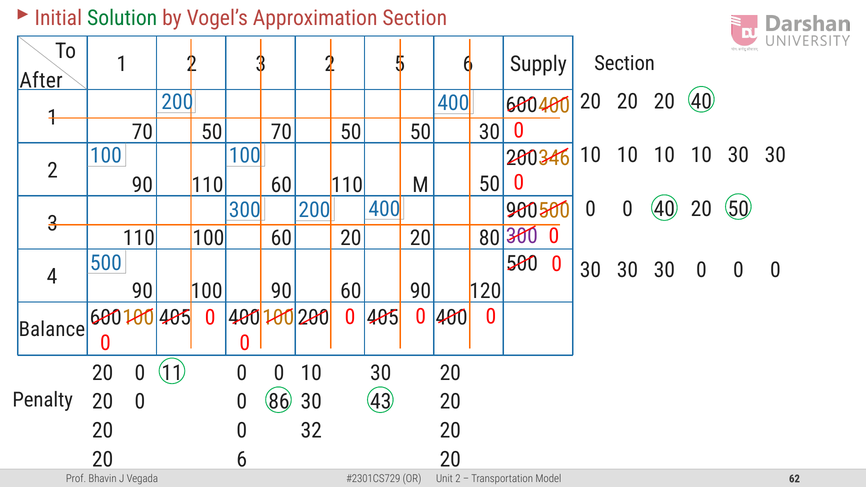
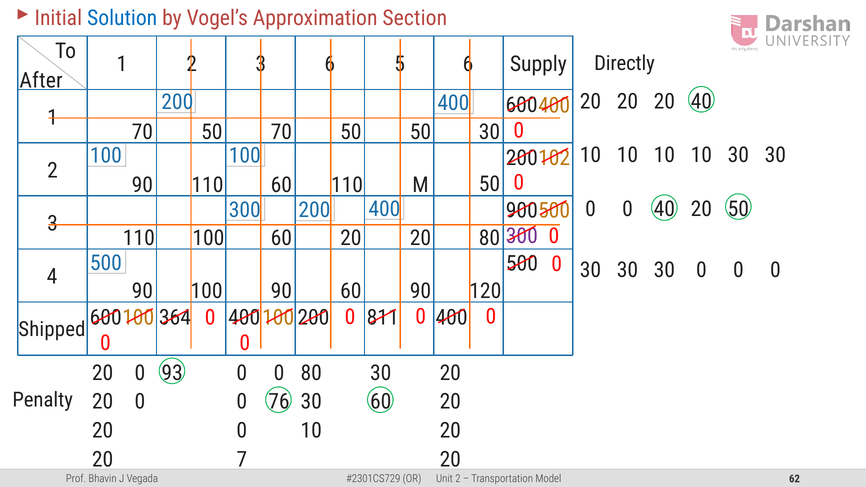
Solution colour: green -> blue (122, 18)
3 2: 2 -> 6 (330, 64)
Supply Section: Section -> Directly (624, 63)
346: 346 -> 102 (554, 158)
600 405: 405 -> 364 (175, 318)
200 405: 405 -> 811 (383, 318)
Balance: Balance -> Shipped (52, 329)
11: 11 -> 93 (172, 373)
0 10: 10 -> 80 (311, 373)
86: 86 -> 76 (279, 402)
30 43: 43 -> 60 (381, 402)
0 32: 32 -> 10 (311, 431)
20 6: 6 -> 7 (242, 459)
